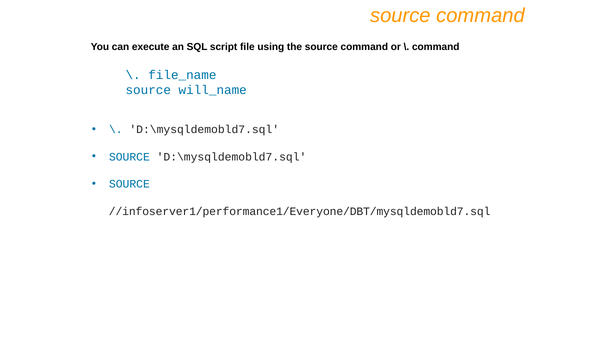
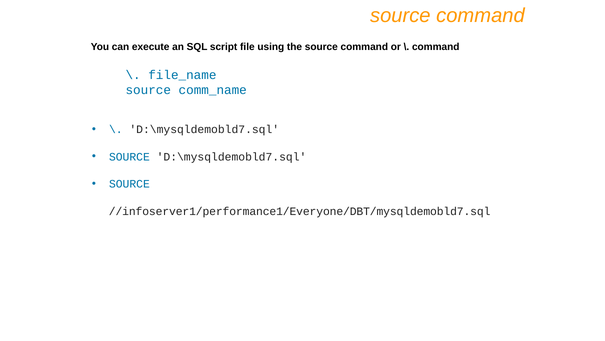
will_name: will_name -> comm_name (213, 90)
